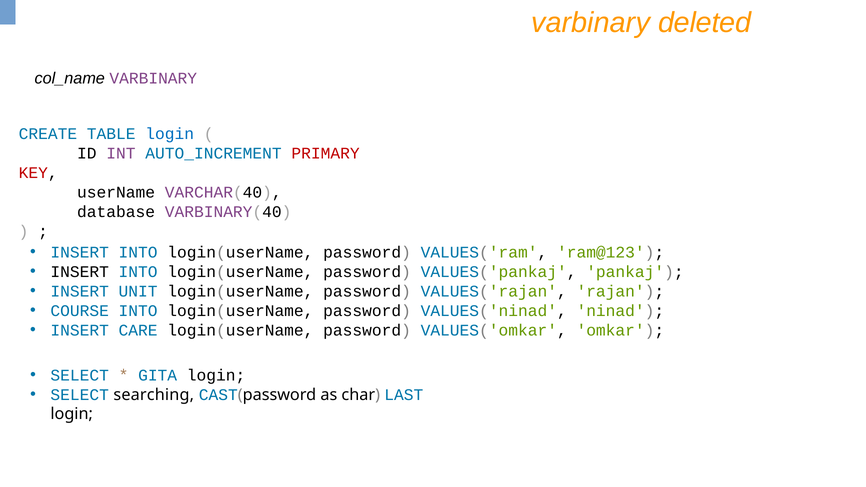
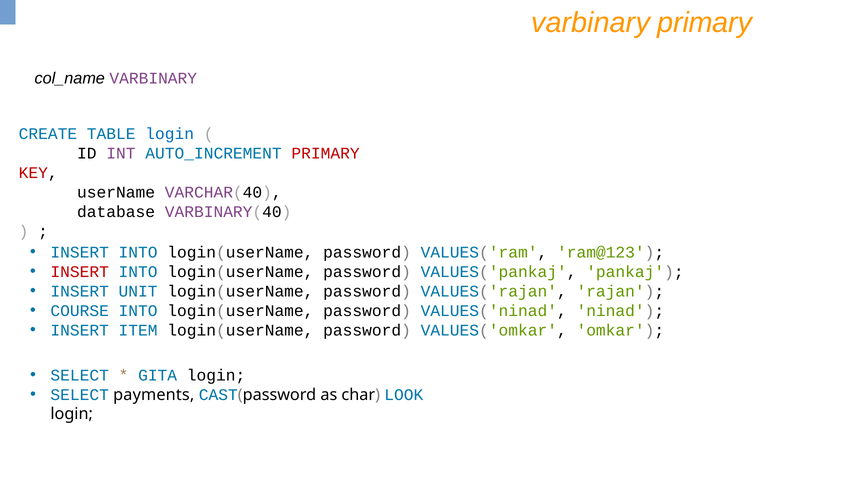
varbinary deleted: deleted -> primary (705, 23)
INSERT colour: black -> red (80, 272)
CARE: CARE -> ITEM (138, 330)
searching: searching -> payments (154, 395)
LAST: LAST -> LOOK (404, 395)
